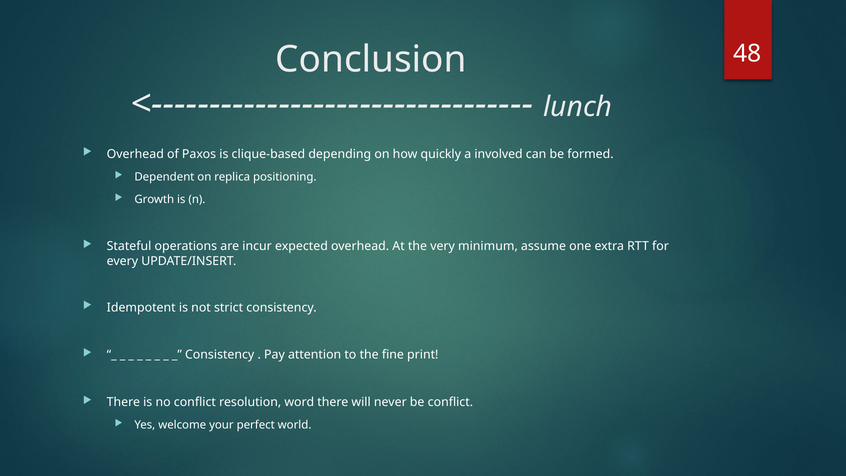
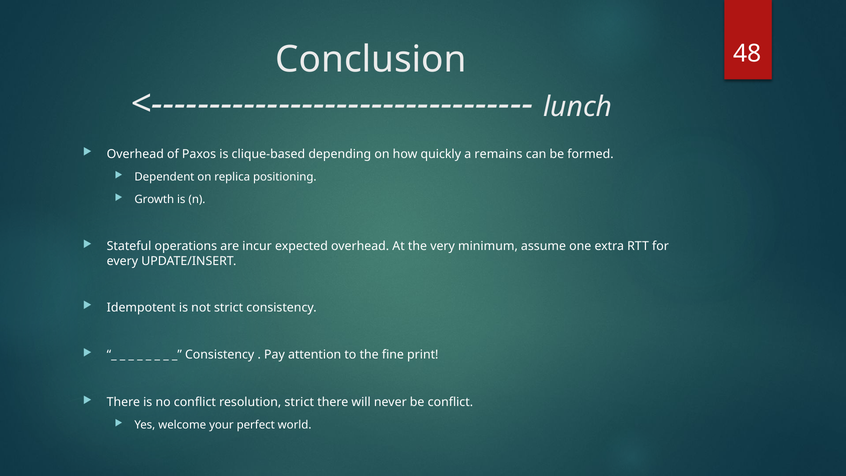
involved: involved -> remains (498, 154)
resolution word: word -> strict (299, 402)
